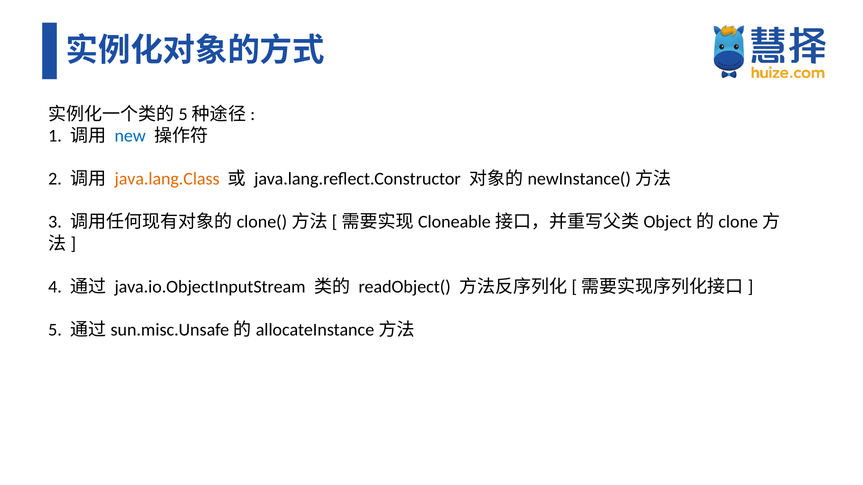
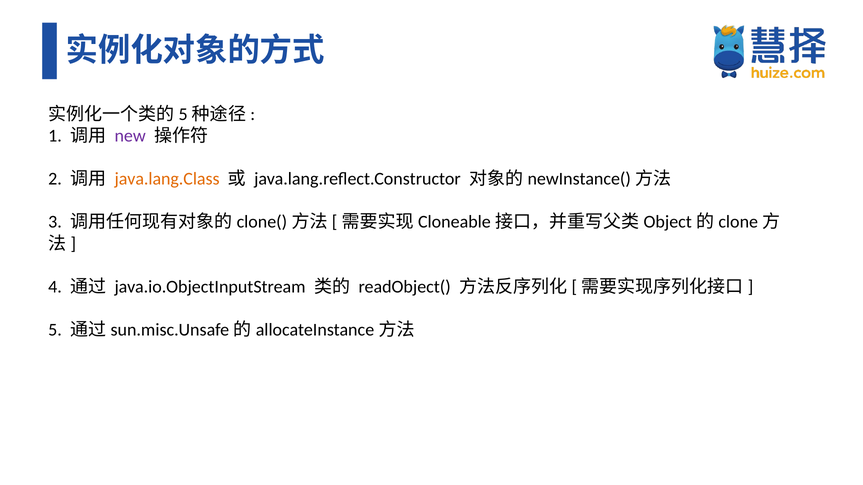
new colour: blue -> purple (130, 136)
